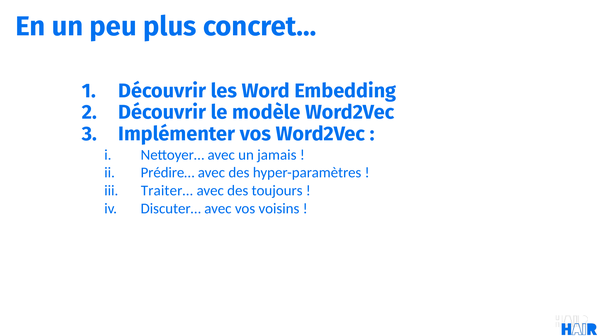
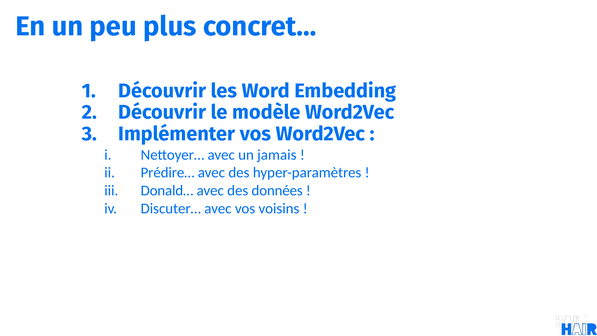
Traiter…: Traiter… -> Donald… (167, 191)
toujours: toujours -> données (277, 191)
